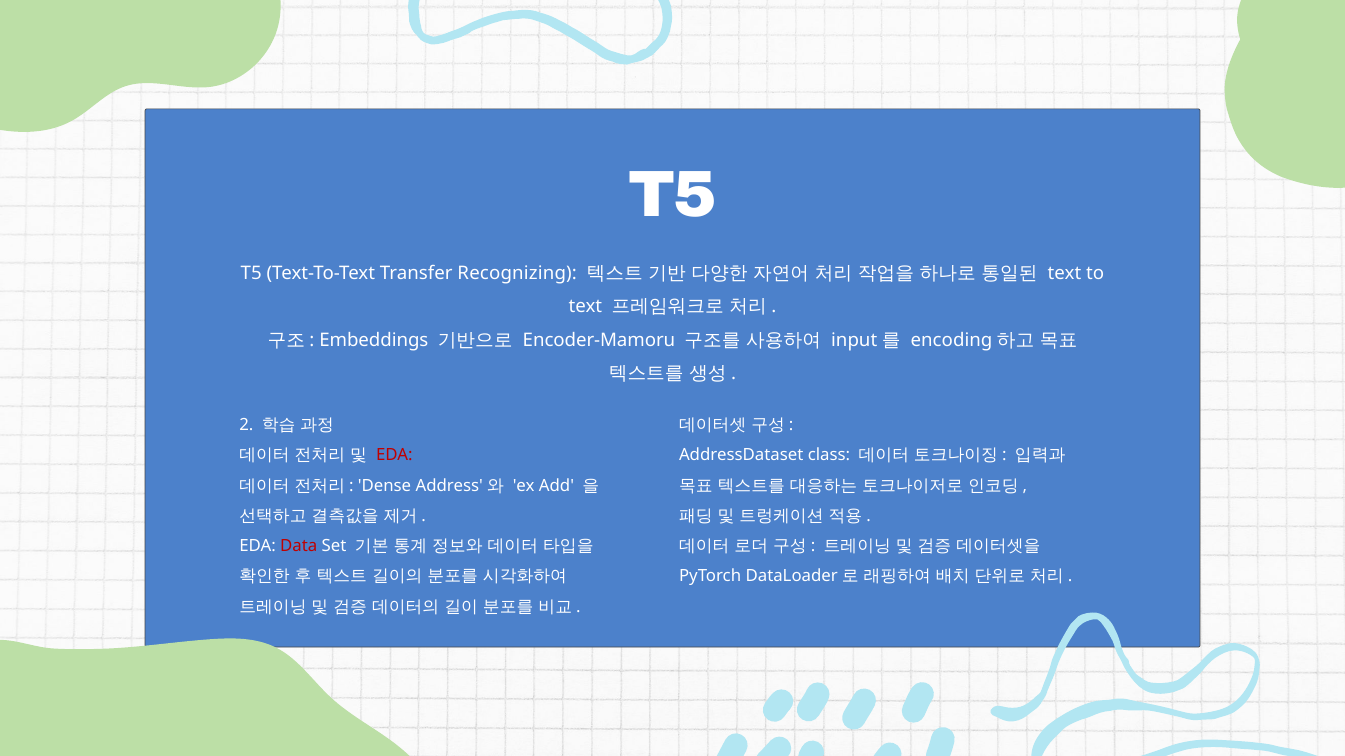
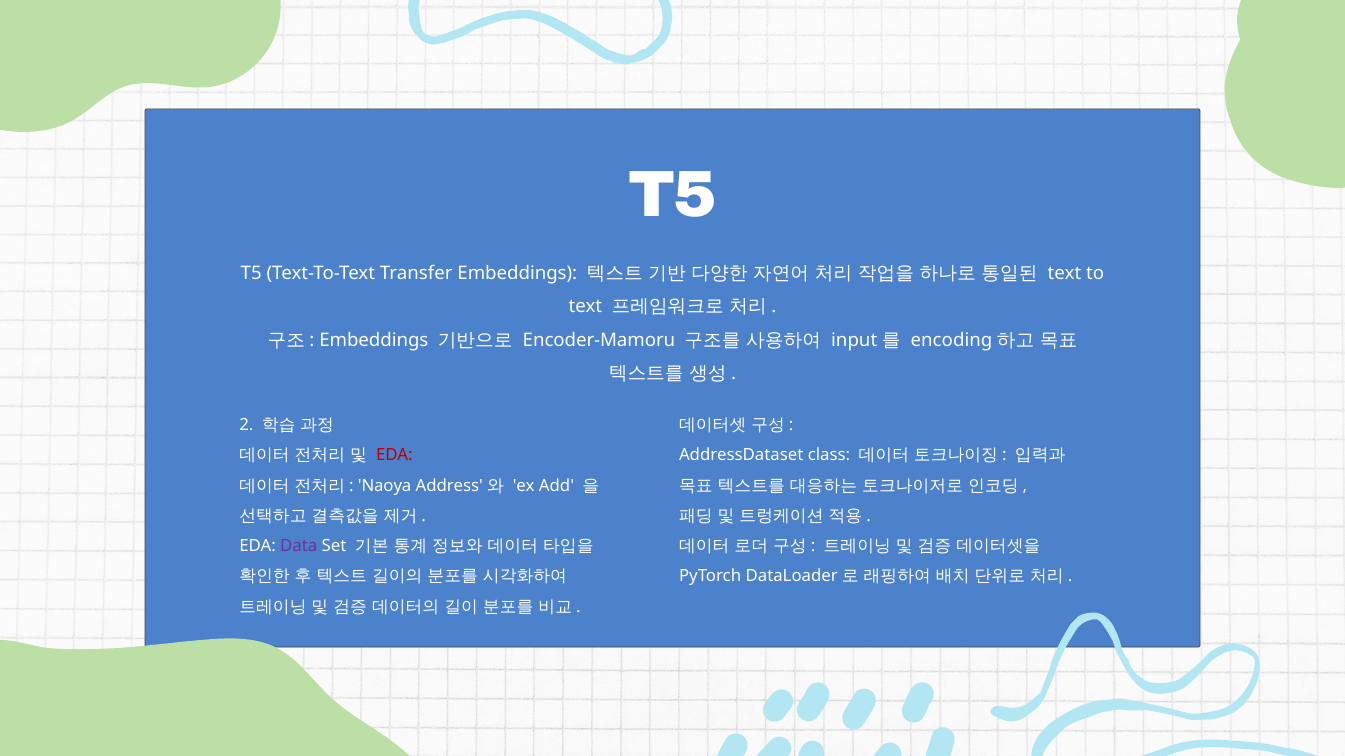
Transfer Recognizing: Recognizing -> Embeddings (517, 273)
Dense: Dense -> Naoya (385, 486)
Data colour: red -> purple (299, 546)
